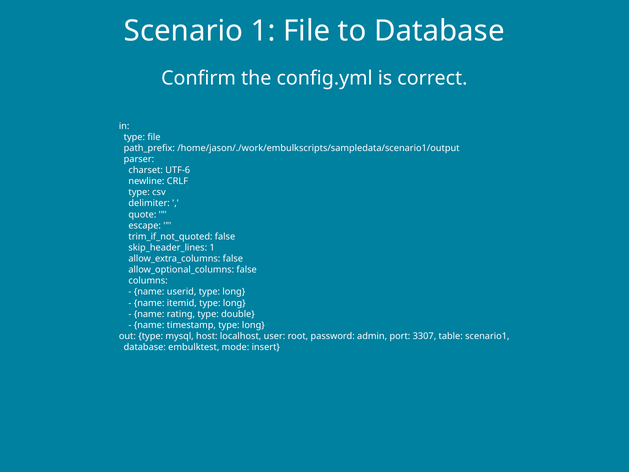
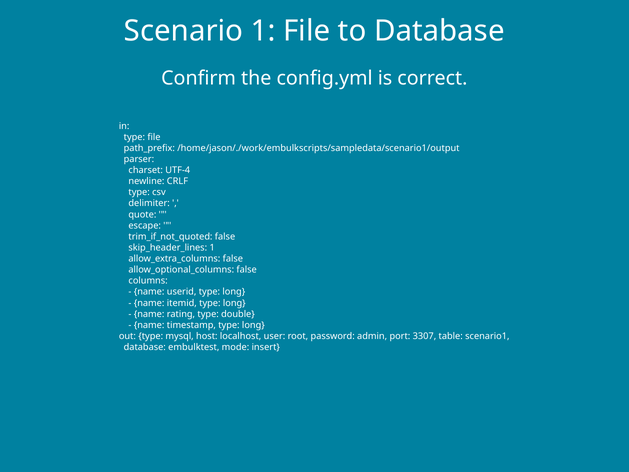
UTF-6: UTF-6 -> UTF-4 (178, 170)
